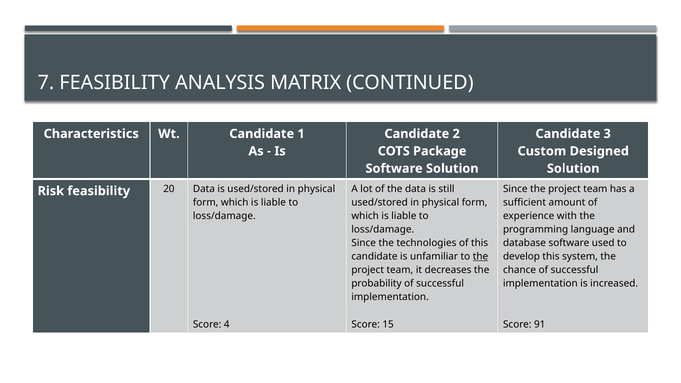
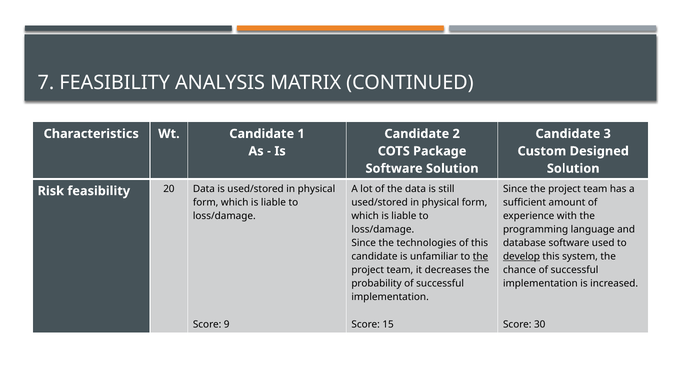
develop underline: none -> present (521, 257)
4: 4 -> 9 (227, 324)
91: 91 -> 30 (540, 324)
